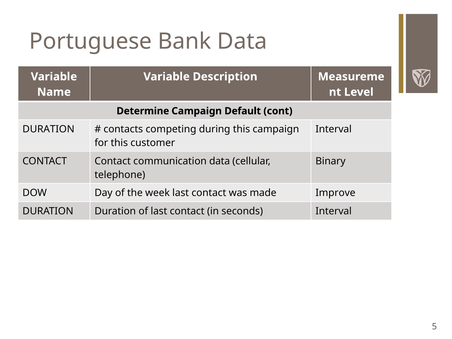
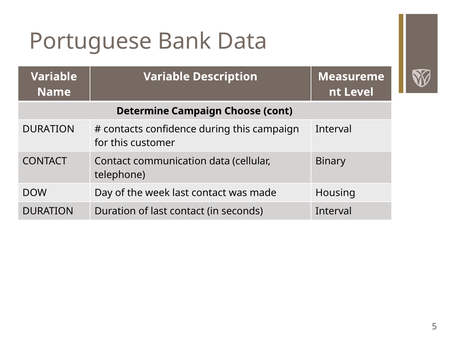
Default: Default -> Choose (243, 111)
competing: competing -> confidence (171, 129)
Improve: Improve -> Housing (335, 193)
